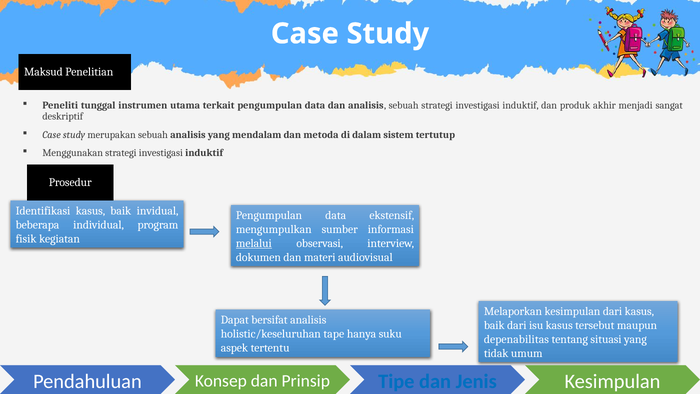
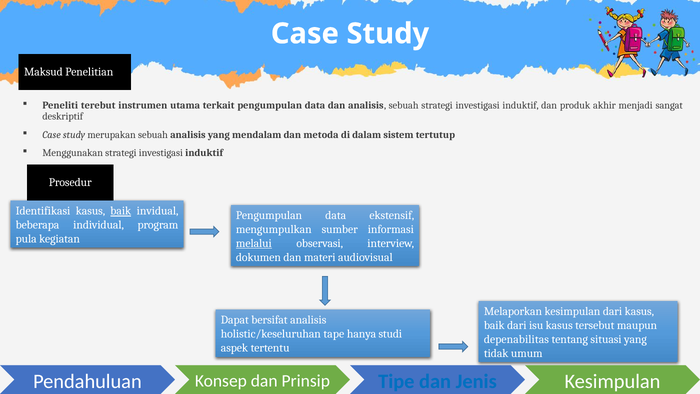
tunggal: tunggal -> terebut (98, 105)
baik underline: none -> present (121, 211)
fisik: fisik -> pula (26, 239)
suku: suku -> studi (390, 334)
